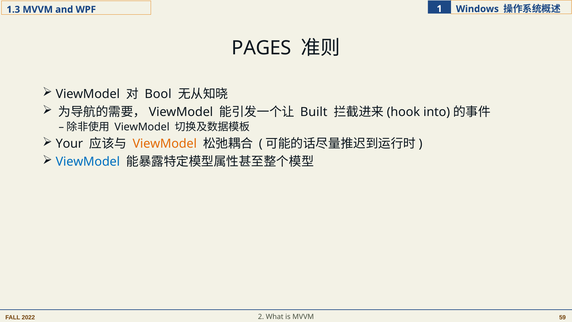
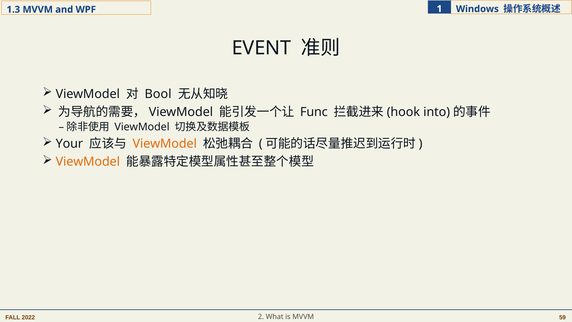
PAGES: PAGES -> EVENT (261, 48)
Built: Built -> Func (314, 112)
ViewModel colour: blue -> orange (88, 162)
